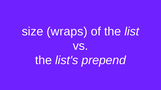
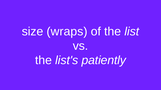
prepend: prepend -> patiently (104, 61)
